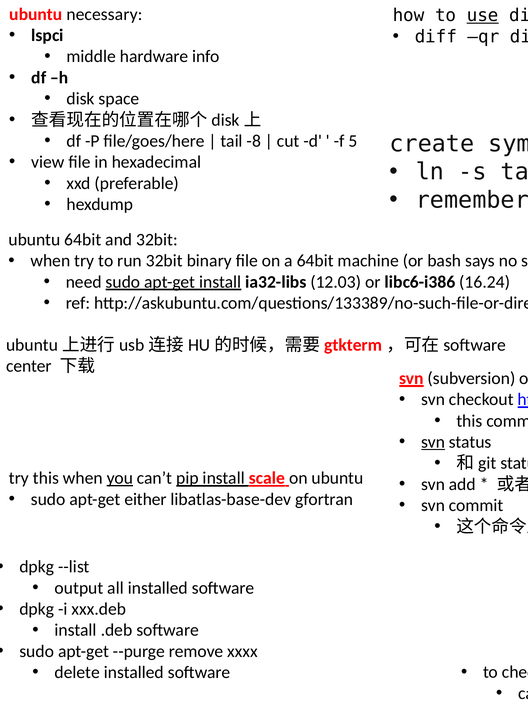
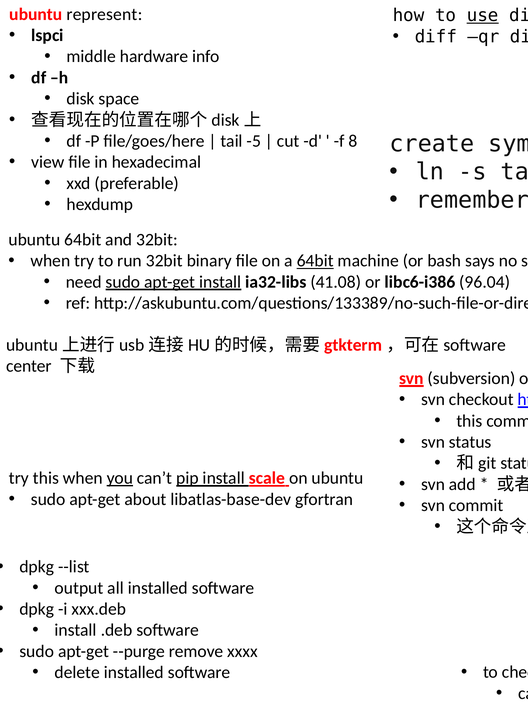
necessary: necessary -> represent (104, 14)
-8: -8 -> -5 (254, 141)
5: 5 -> 8 (353, 141)
64bit underline: none -> present (315, 261)
12.03: 12.03 -> 41.08 (336, 282)
16.24: 16.24 -> 96.04 (485, 282)
svn underline: present -> none (433, 442)
either: either -> about (145, 499)
